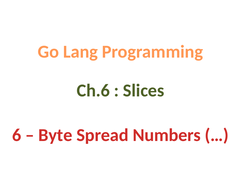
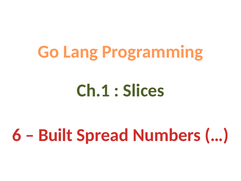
Ch.6: Ch.6 -> Ch.1 (93, 90)
Byte: Byte -> Built (55, 135)
